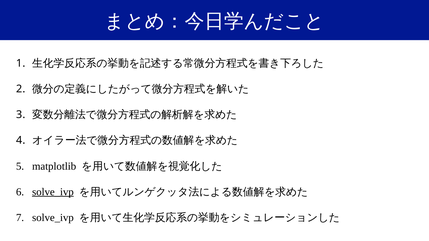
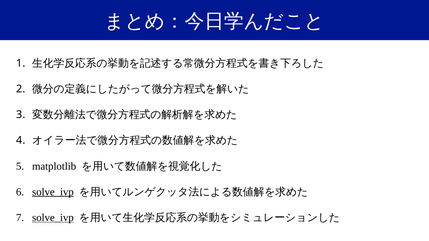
solve_ivp underline: none -> present (53, 218)
